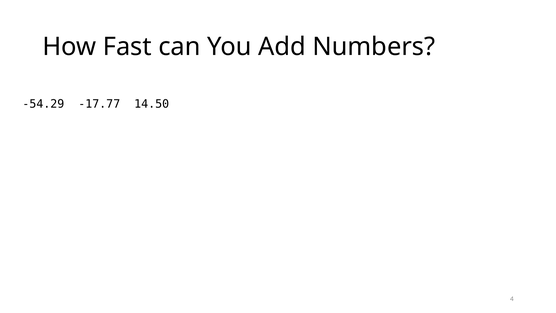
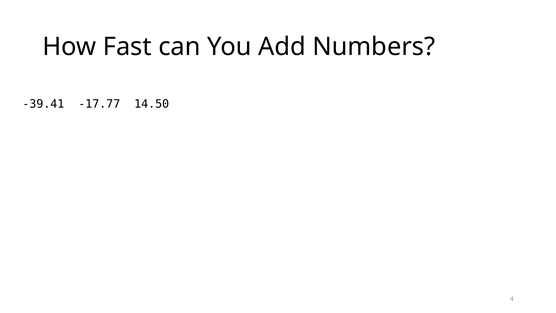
-54.29: -54.29 -> -39.41 (43, 104)
